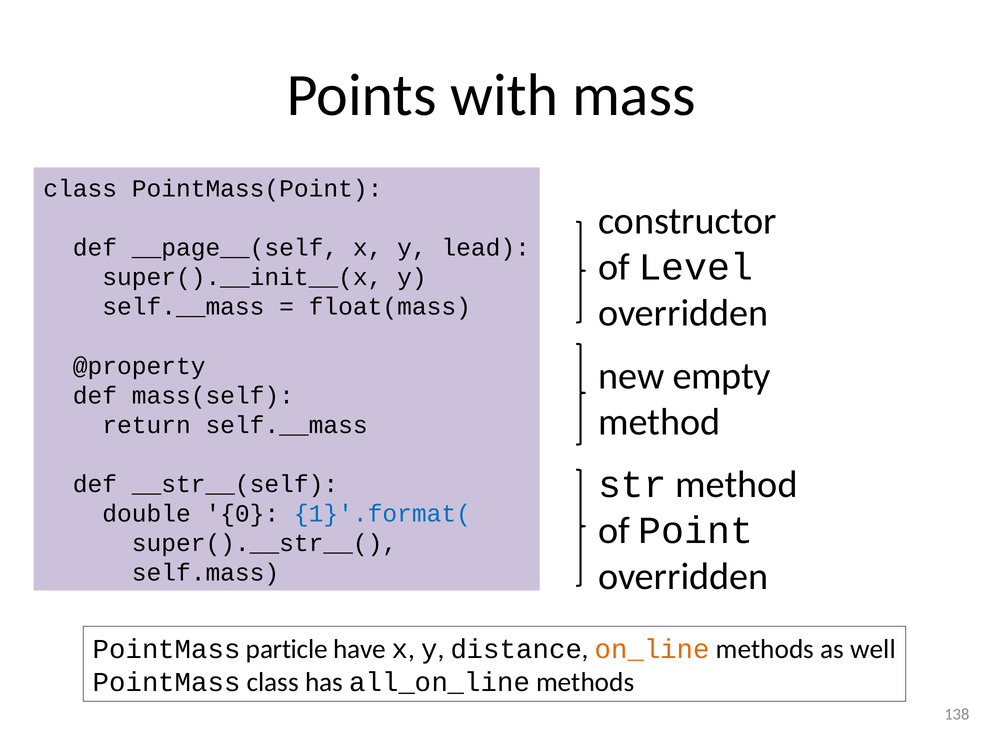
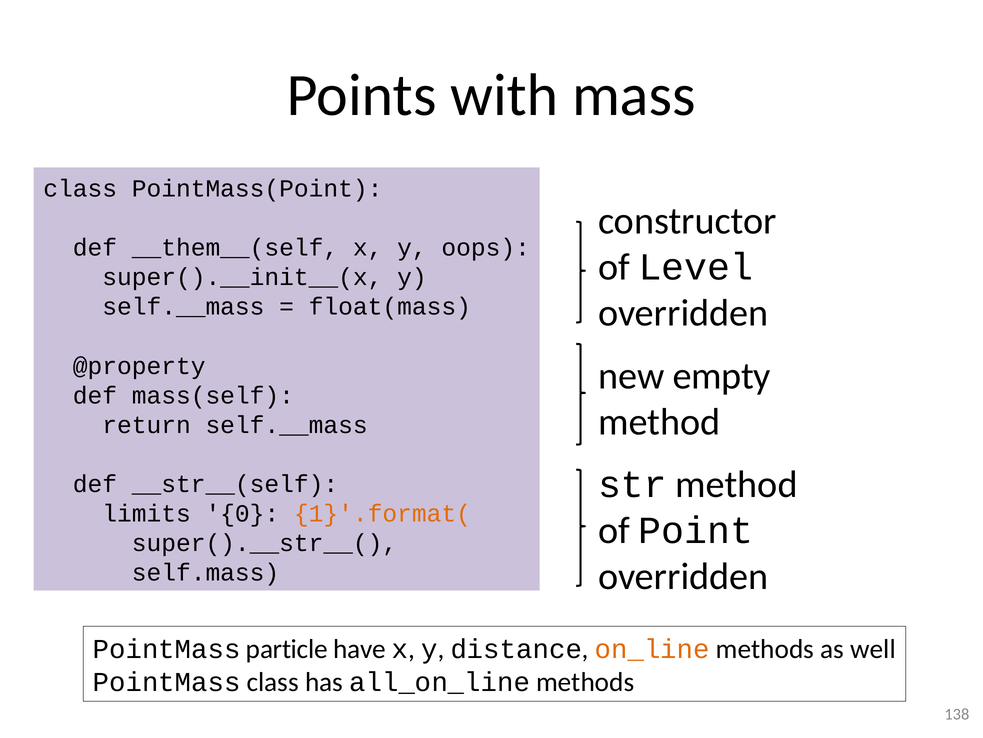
__page__(self: __page__(self -> __them__(self (235, 248)
lead: lead -> oops (486, 248)
double: double -> limits (147, 513)
1}'.format( colour: blue -> orange (382, 513)
